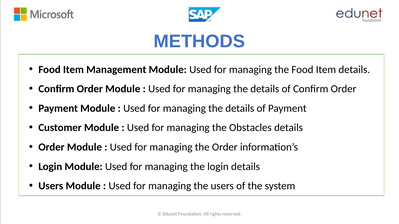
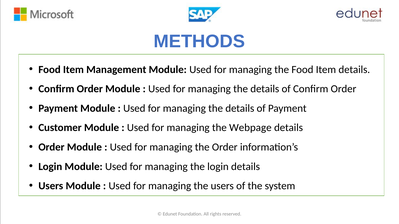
Obstacles: Obstacles -> Webpage (250, 128)
